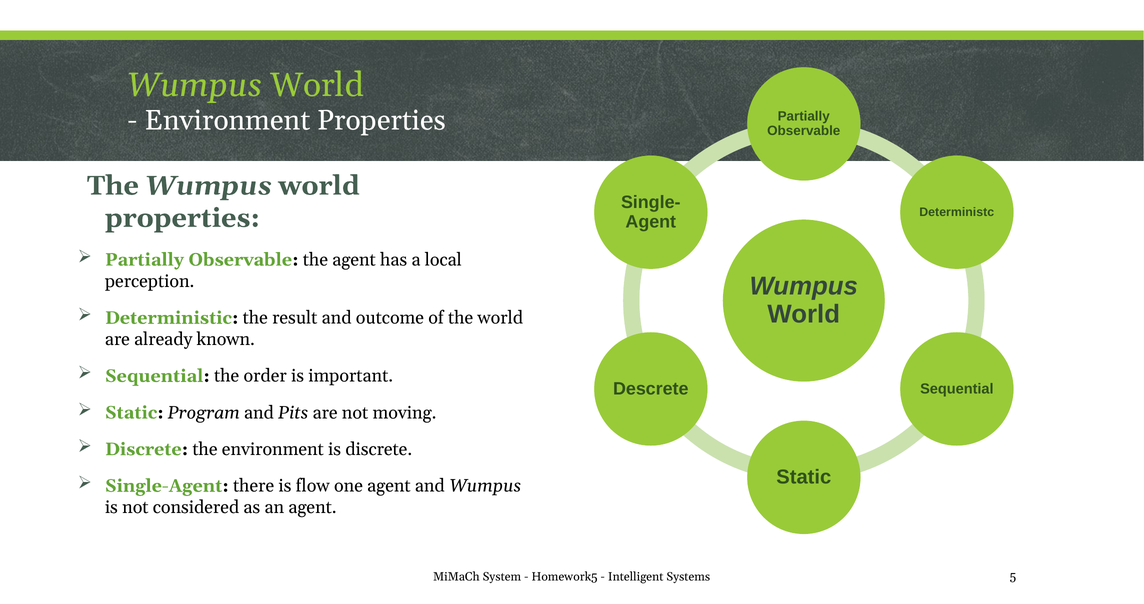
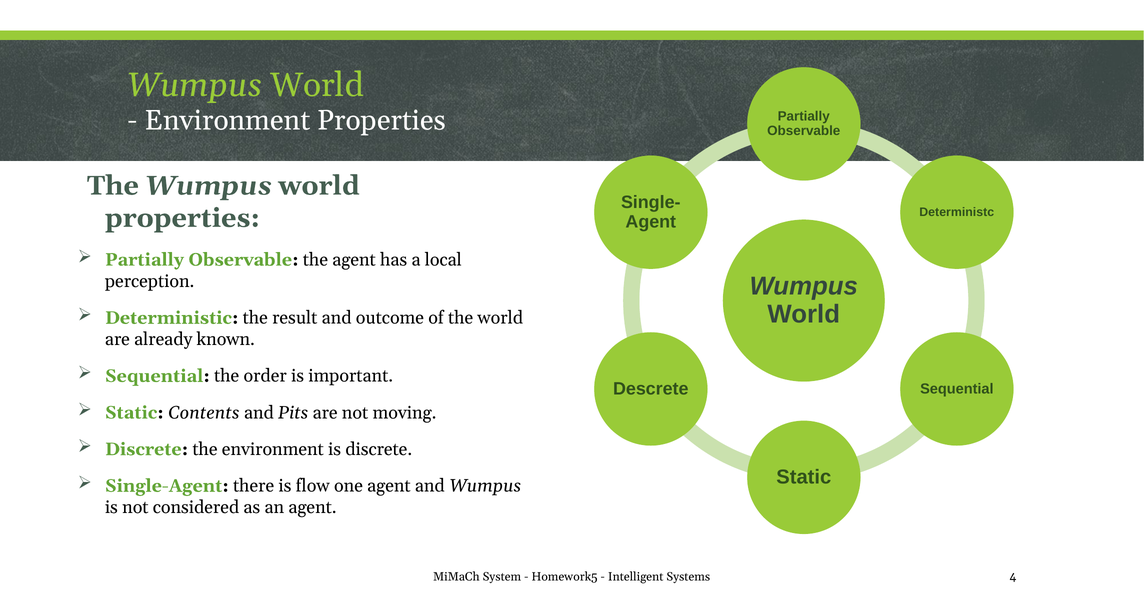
Program: Program -> Contents (204, 412)
5: 5 -> 4 (1013, 576)
